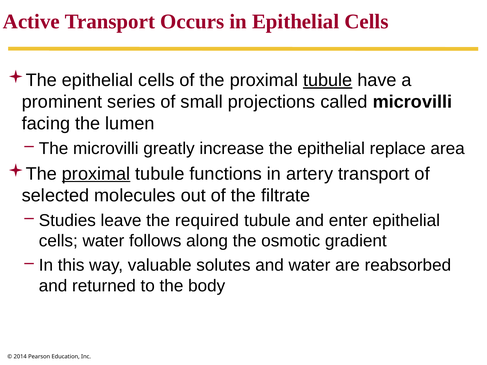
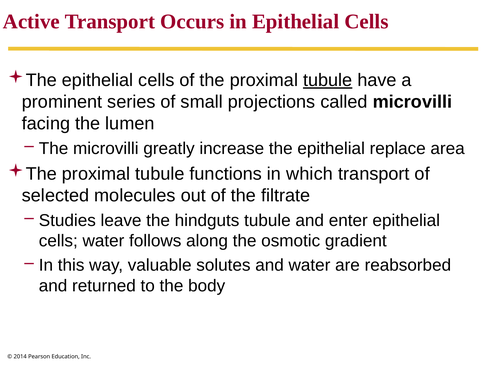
proximal underline: present -> none (96, 174)
artery: artery -> which (310, 174)
required: required -> hindguts (207, 221)
